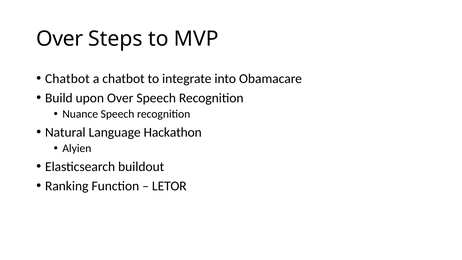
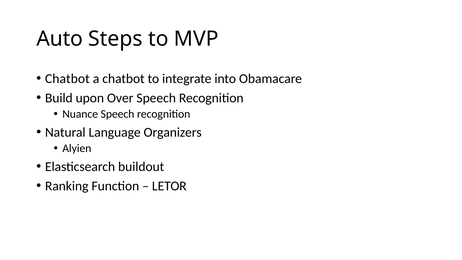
Over: Over -> Auto (60, 39)
Hackathon: Hackathon -> Organizers (173, 132)
